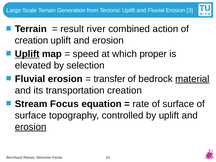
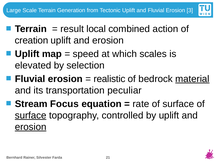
river: river -> local (96, 29)
Uplift underline: present -> none (27, 54)
proper: proper -> scales (153, 54)
transfer: transfer -> realistic (109, 79)
transportation creation: creation -> peculiar (125, 90)
surface underline: none -> present (31, 115)
